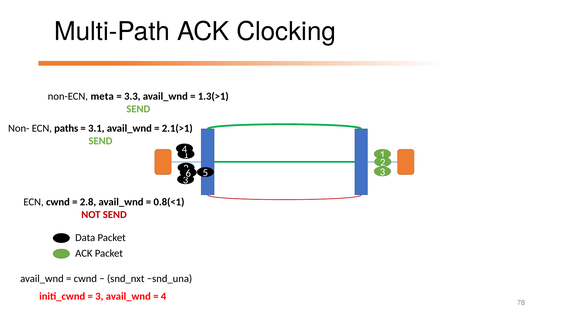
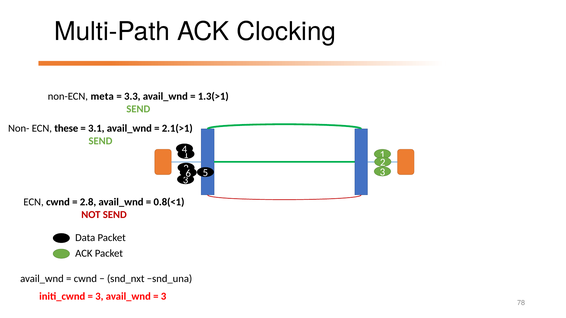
paths: paths -> these (66, 129)
4: 4 -> 3 (164, 297)
